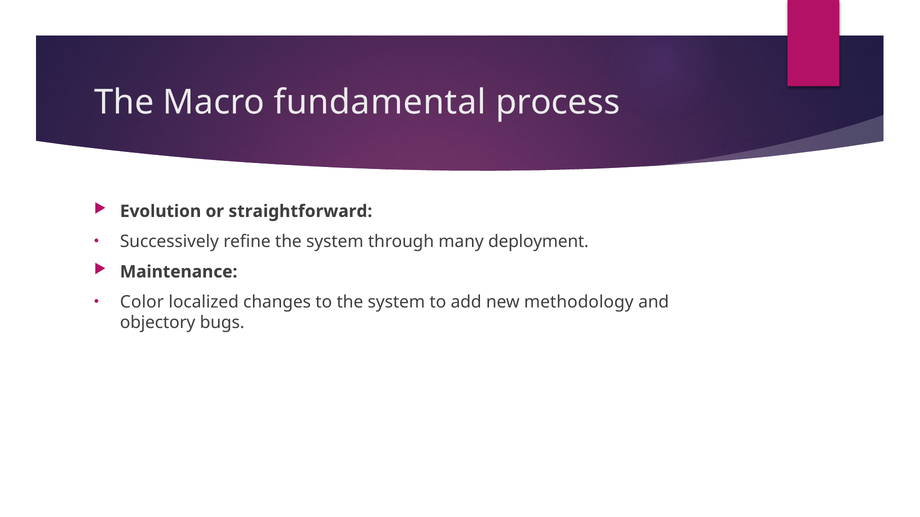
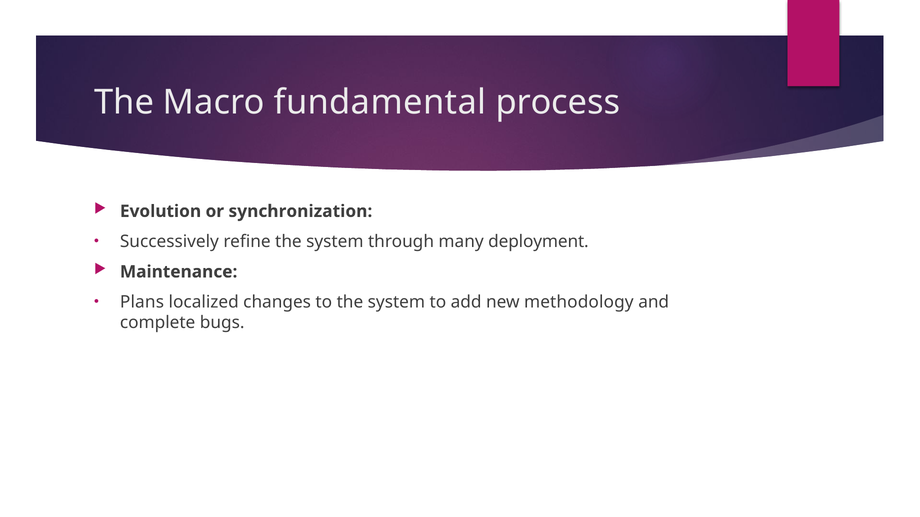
straightforward: straightforward -> synchronization (300, 211)
Color: Color -> Plans (142, 302)
objectory: objectory -> complete (158, 323)
